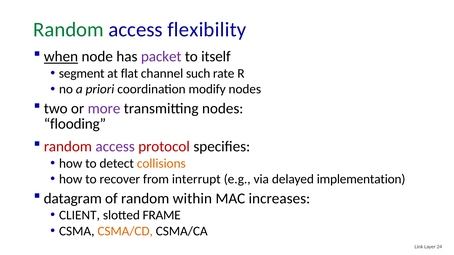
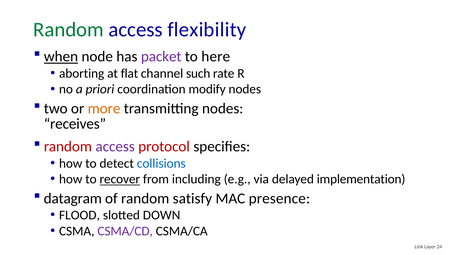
itself: itself -> here (216, 57)
segment: segment -> aborting (82, 74)
more colour: purple -> orange (104, 109)
flooding: flooding -> receives (75, 124)
collisions colour: orange -> blue (161, 164)
recover underline: none -> present (120, 179)
interrupt: interrupt -> including (196, 179)
within: within -> satisfy (192, 199)
increases: increases -> presence (279, 199)
CLIENT: CLIENT -> FLOOD (79, 216)
FRAME: FRAME -> DOWN (162, 216)
CSMA/CD colour: orange -> purple (125, 231)
